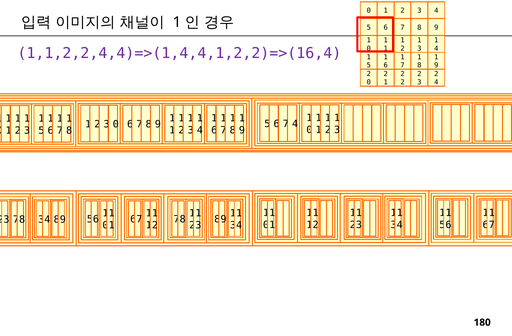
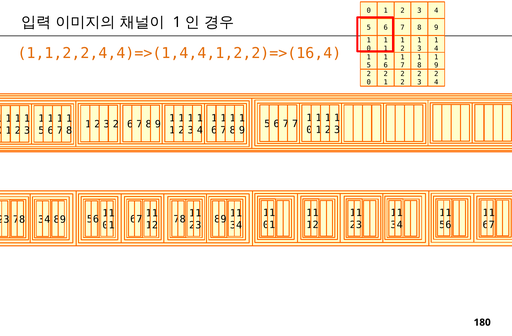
1,1,2,2,4,4)=>(1,4,4,1,2,2)=>(16,4 colour: purple -> orange (179, 53)
4: 4 -> 7 (295, 124)
0: 0 -> 2 (116, 124)
